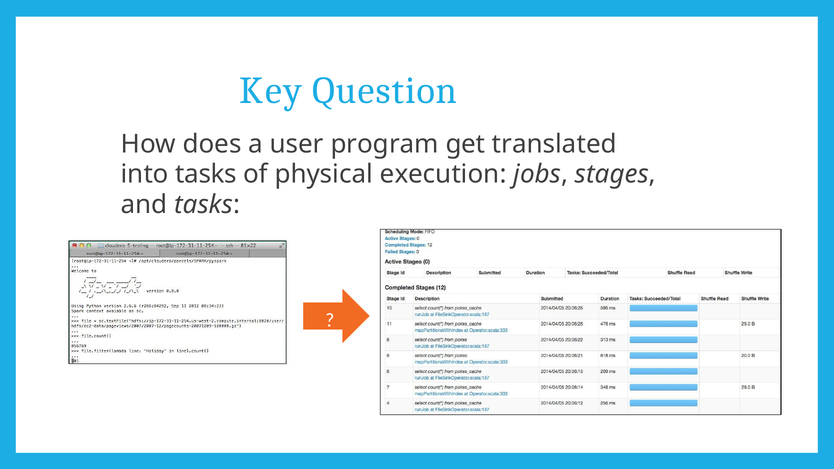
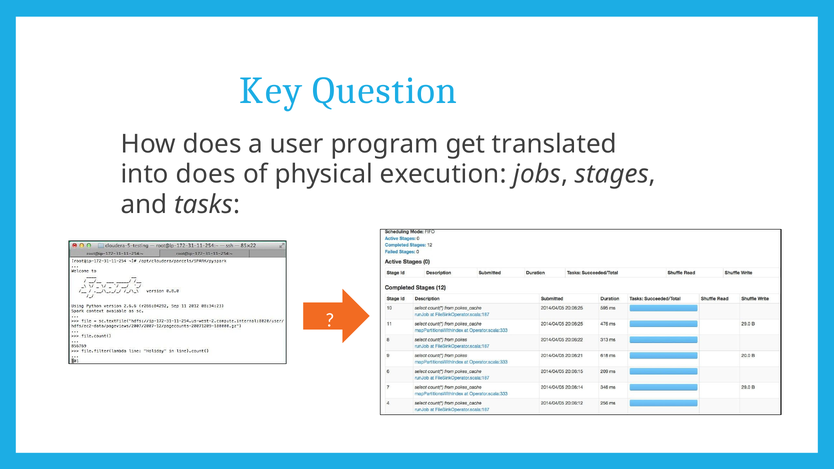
into tasks: tasks -> does (206, 174)
